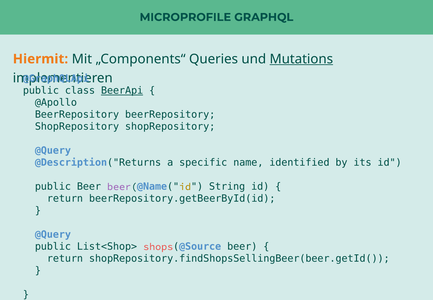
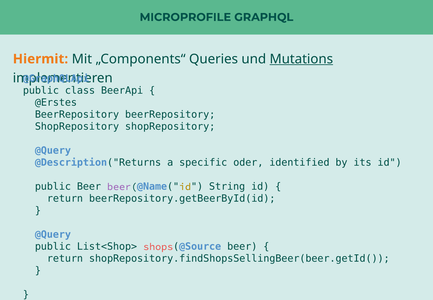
BeerApi underline: present -> none (122, 91)
@Apollo: @Apollo -> @Erstes (56, 103)
name: name -> oder (248, 163)
